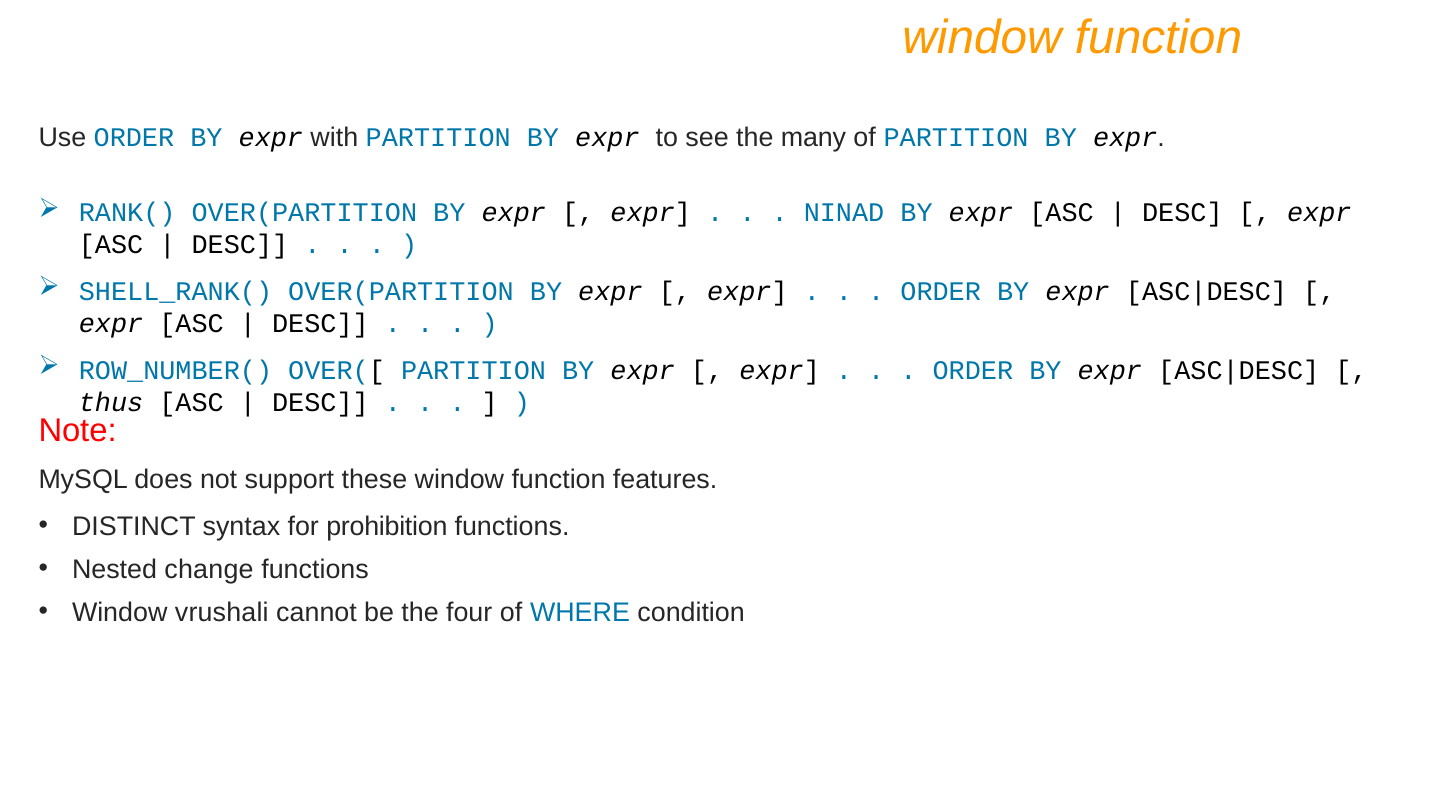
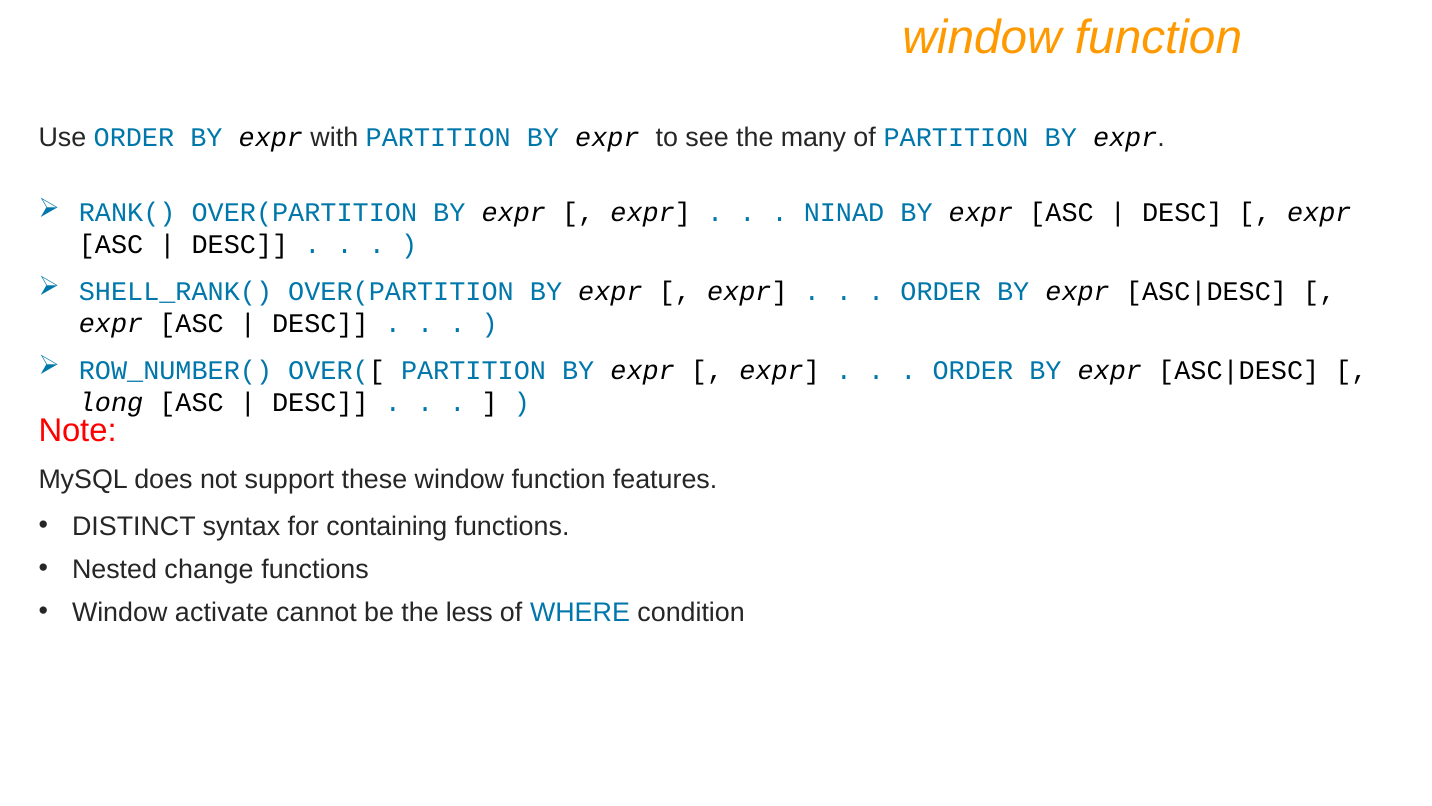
thus: thus -> long (111, 402)
prohibition: prohibition -> containing (387, 526)
vrushali: vrushali -> activate (222, 612)
four: four -> less (469, 612)
